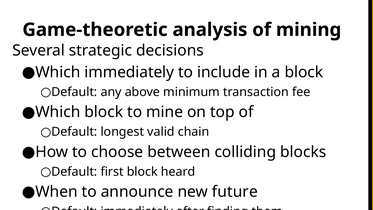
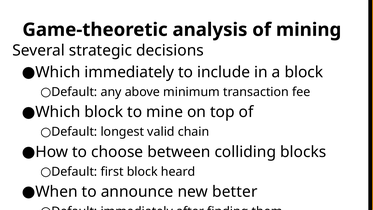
future: future -> better (235, 192)
